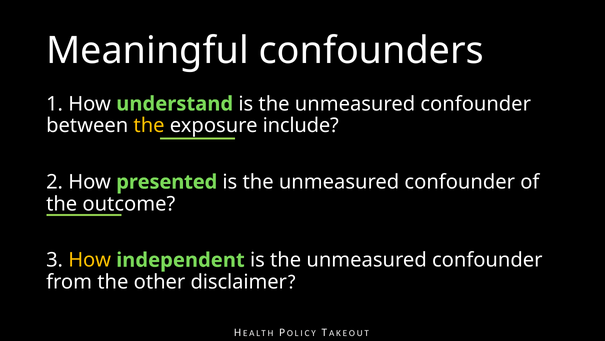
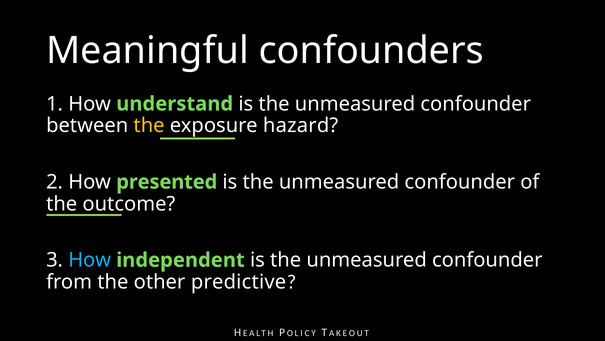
include: include -> hazard (301, 125)
How colour: yellow -> light blue (90, 260)
disclaimer: disclaimer -> predictive (239, 281)
